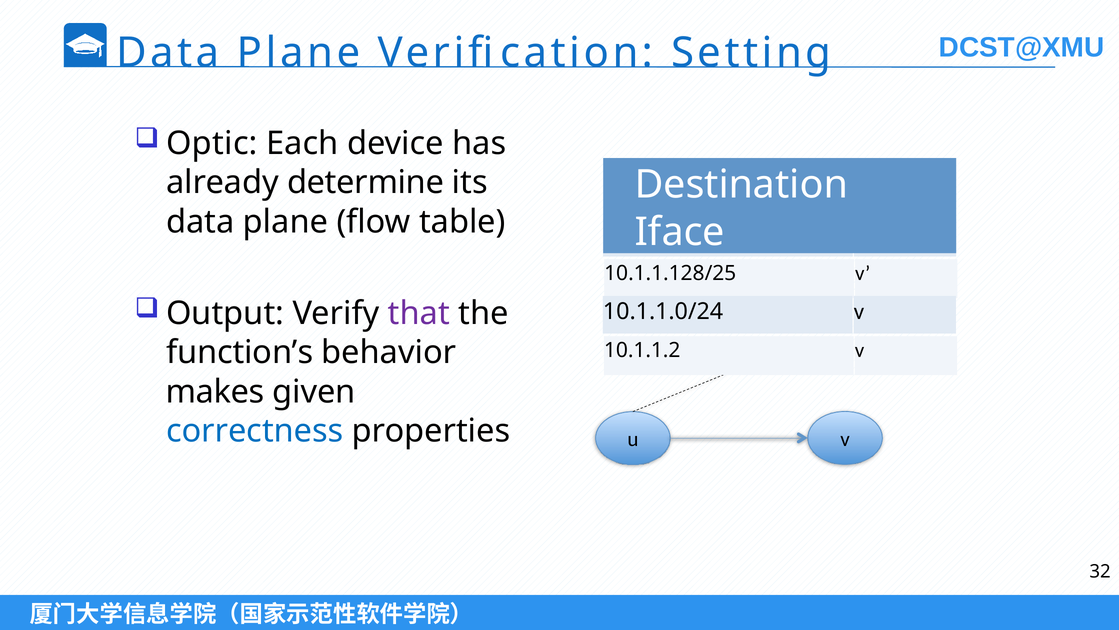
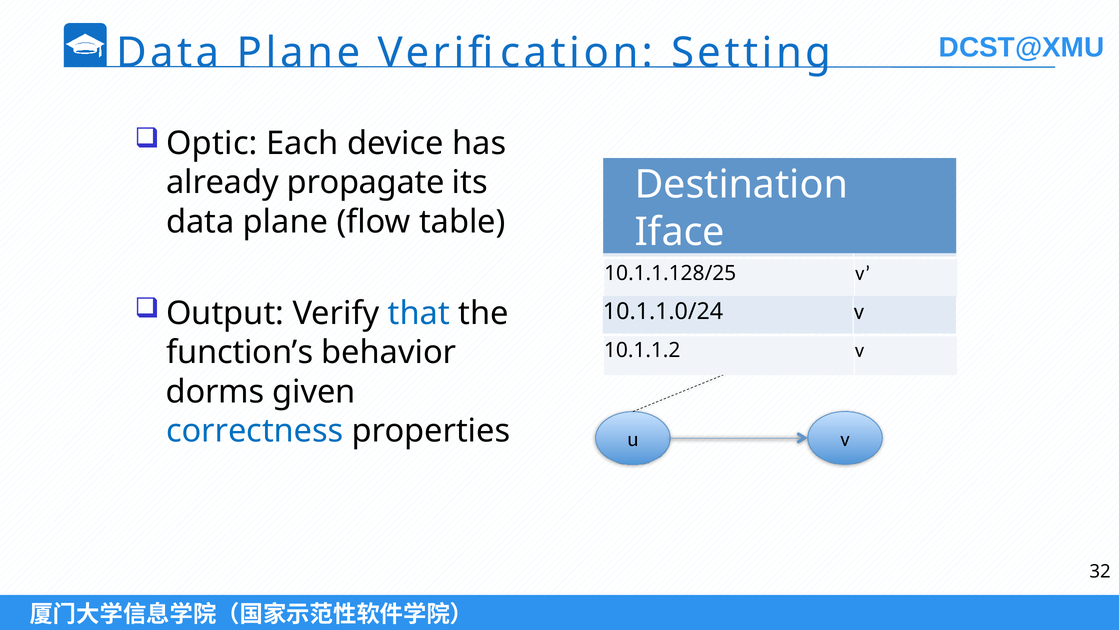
determine: determine -> propagate (366, 182)
that colour: purple -> blue (419, 313)
makes: makes -> dorms (215, 391)
